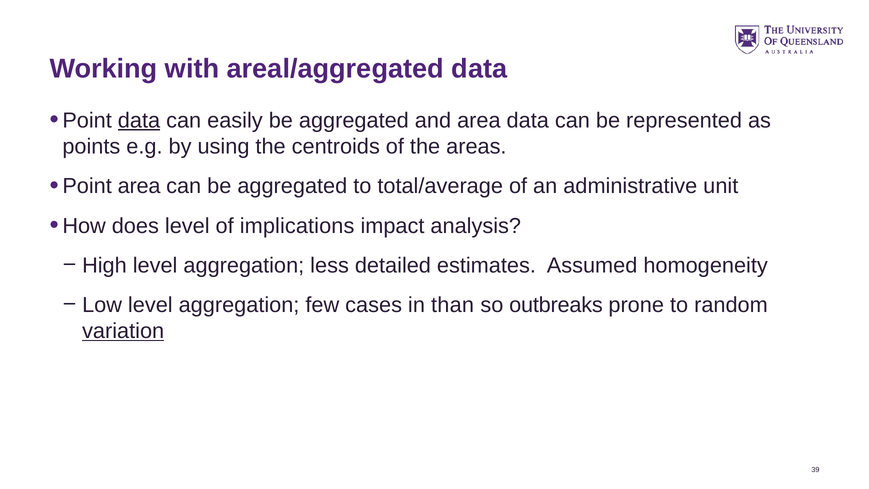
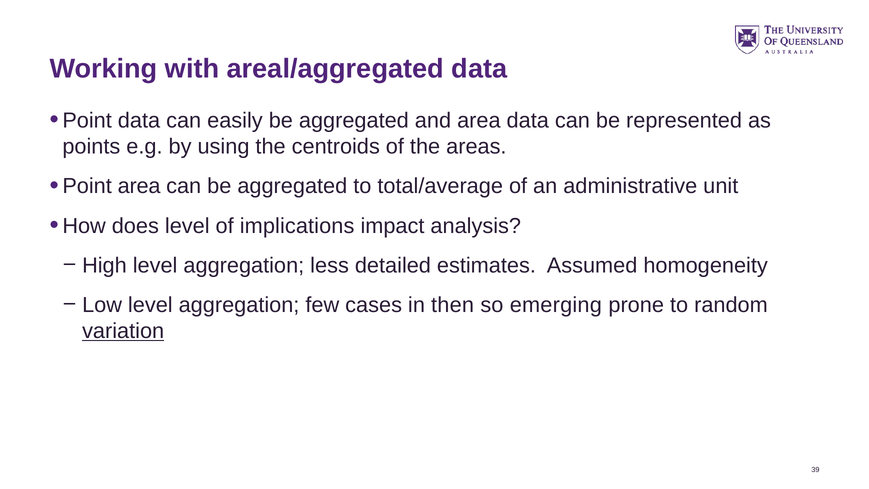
data underline: present -> none (139, 120)
than: than -> then (453, 305)
outbreaks: outbreaks -> emerging (556, 305)
